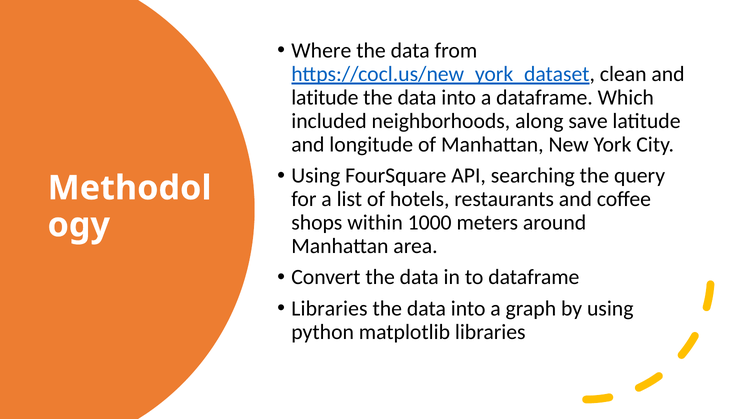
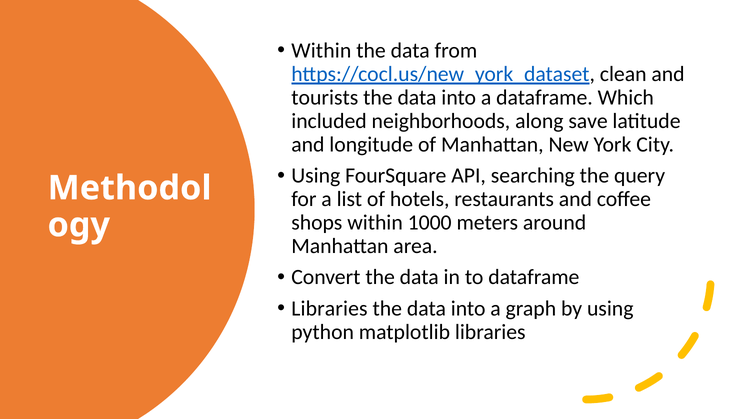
Where: Where -> Within (321, 50)
latitude: latitude -> tourists (325, 98)
